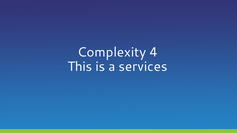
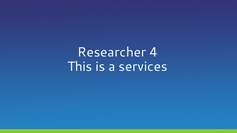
Complexity: Complexity -> Researcher (112, 52)
